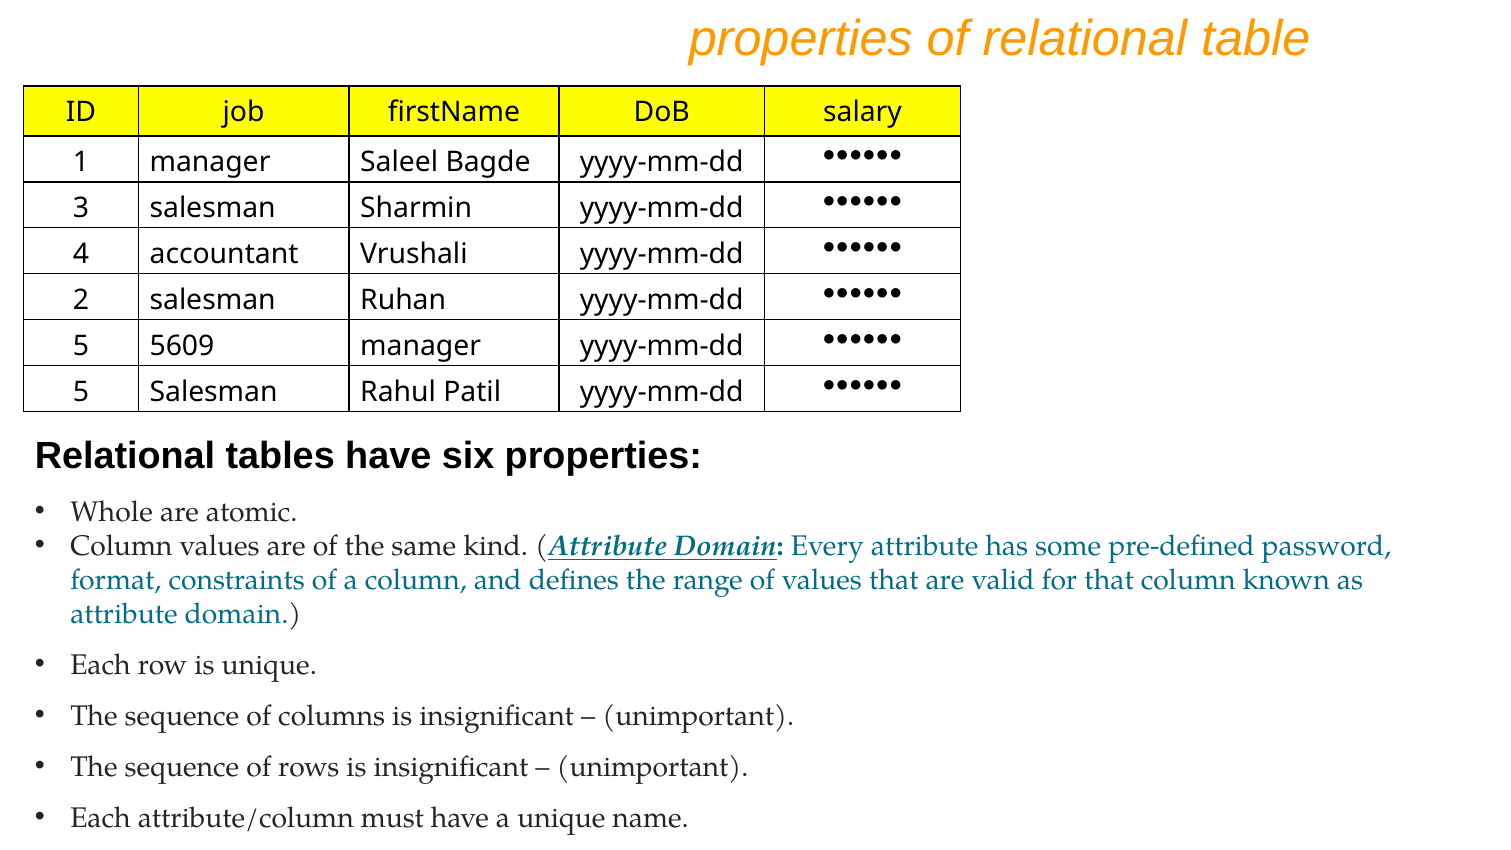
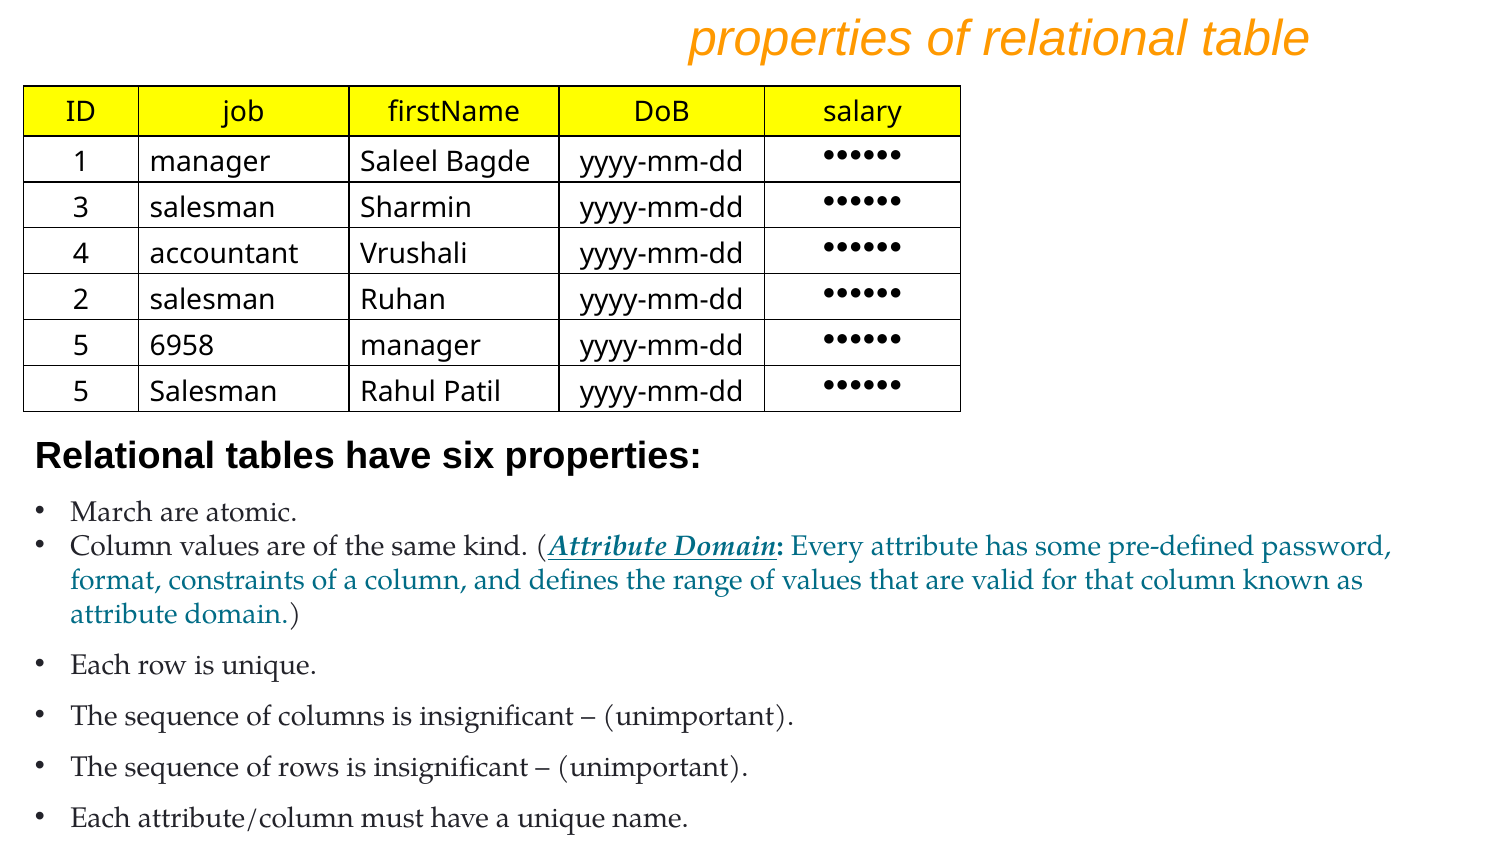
5609: 5609 -> 6958 (182, 346)
Whole: Whole -> March (112, 512)
